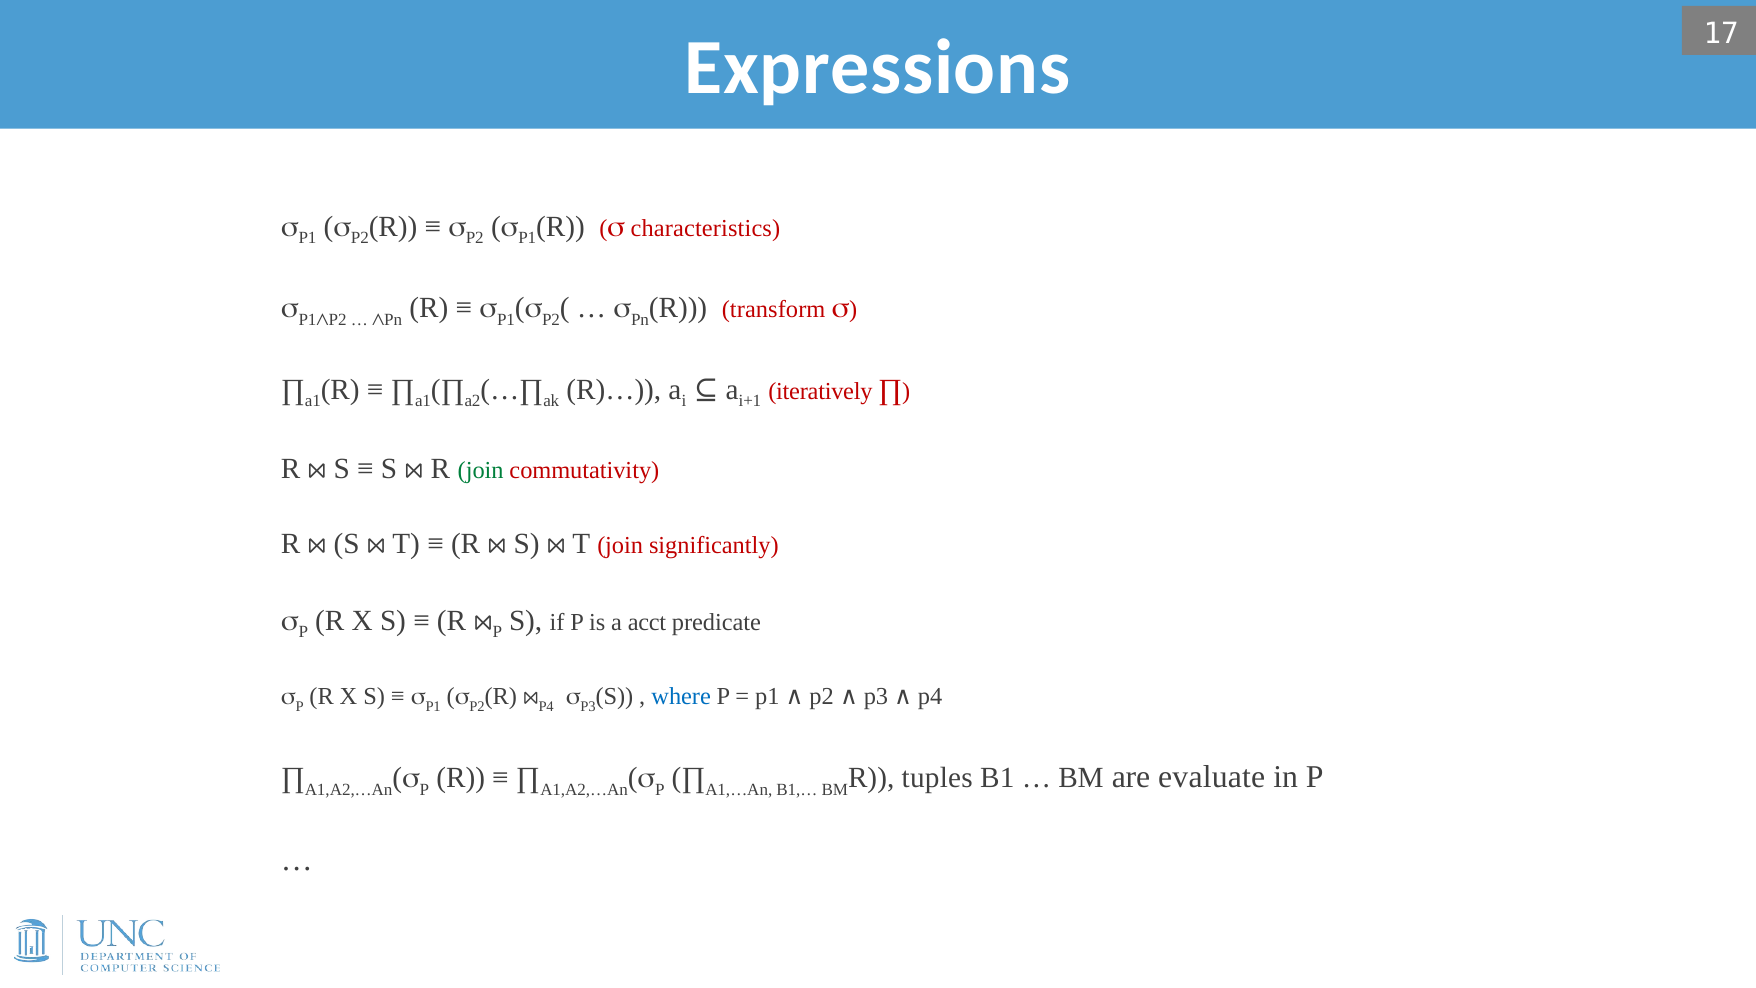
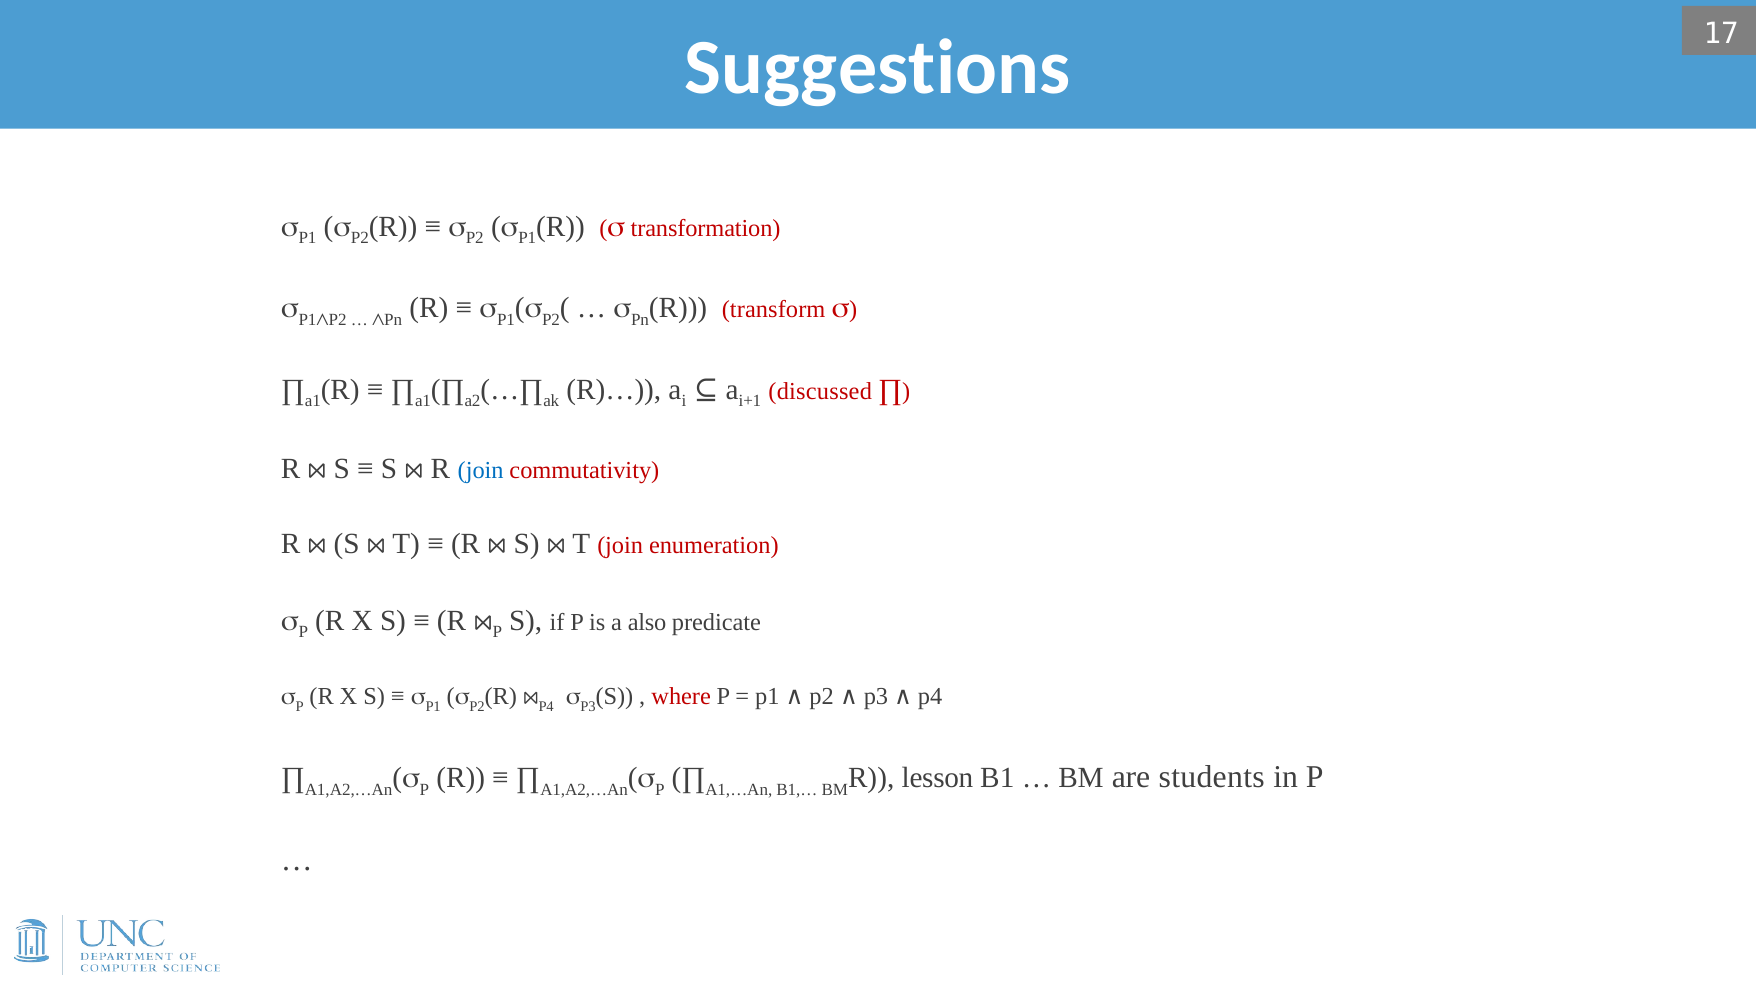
Expressions: Expressions -> Suggestions (878, 68)
characteristics: characteristics -> transformation (706, 229)
iteratively: iteratively -> discussed (820, 391)
join colour: green -> blue (481, 471)
significantly: significantly -> enumeration (714, 546)
acct: acct -> also (647, 622)
where colour: blue -> red (681, 697)
tuples: tuples -> lesson (938, 778)
evaluate: evaluate -> students (1212, 777)
